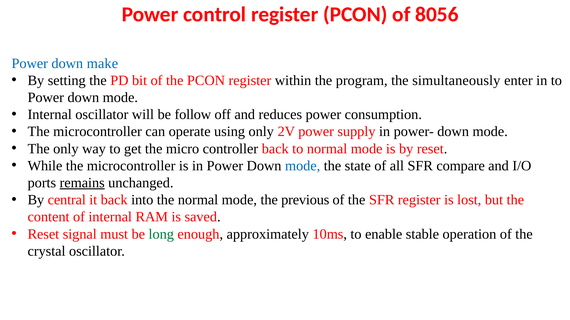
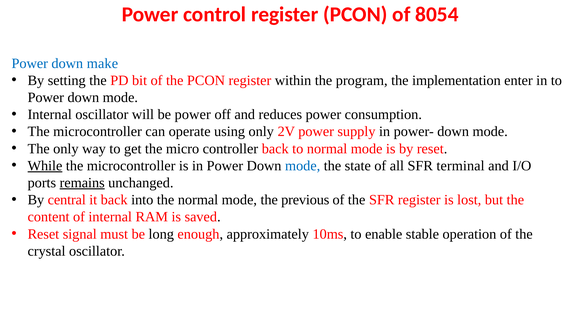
8056: 8056 -> 8054 (437, 14)
simultaneously: simultaneously -> implementation (456, 81)
be follow: follow -> power (193, 115)
While underline: none -> present (45, 166)
compare: compare -> terminal (461, 166)
long colour: green -> black (161, 234)
